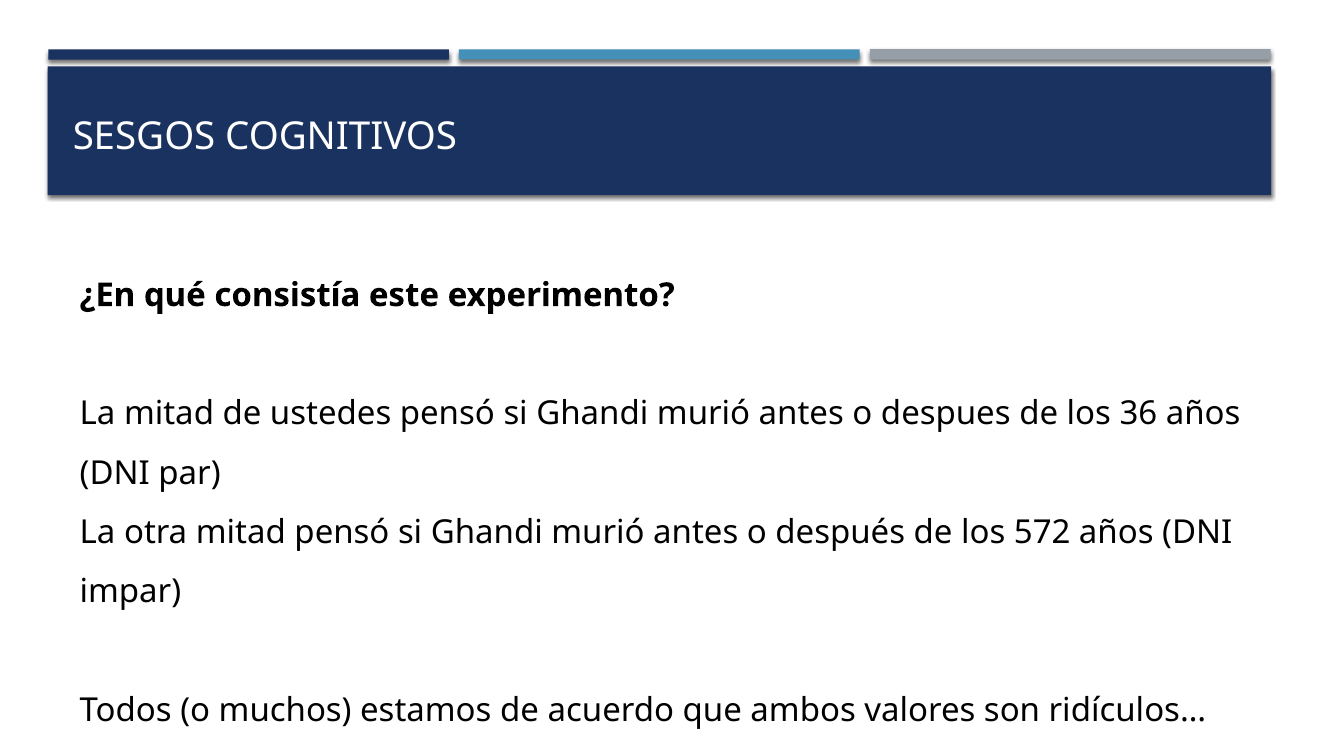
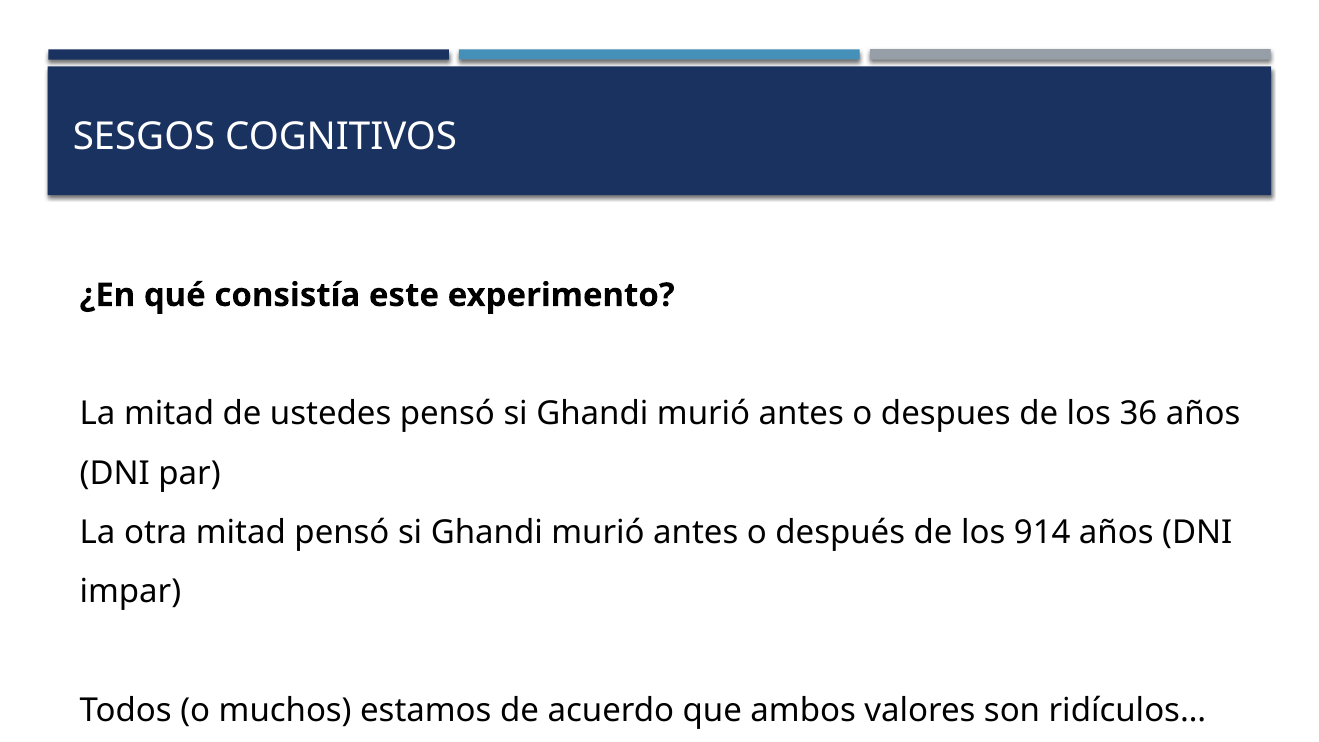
572: 572 -> 914 (1042, 533)
